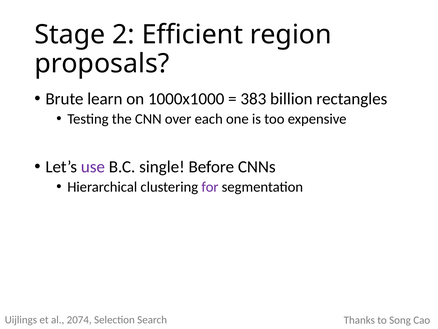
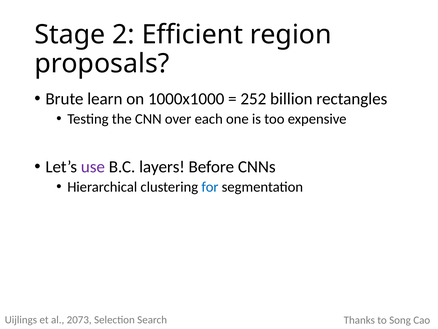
383: 383 -> 252 (253, 99)
single: single -> layers (162, 167)
for colour: purple -> blue (210, 187)
2074: 2074 -> 2073 (79, 319)
